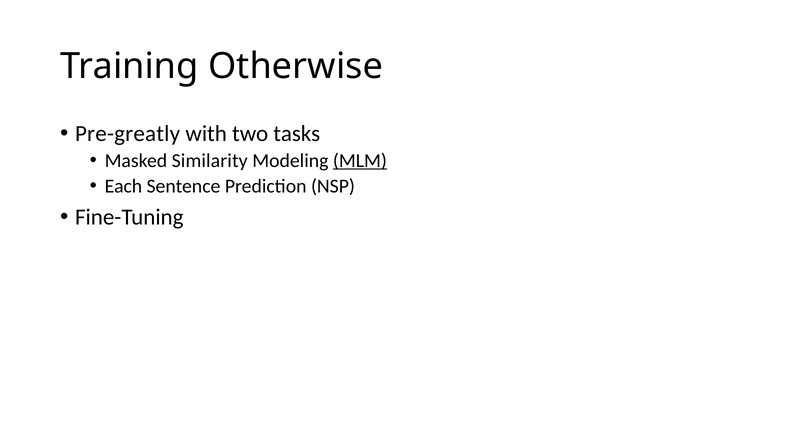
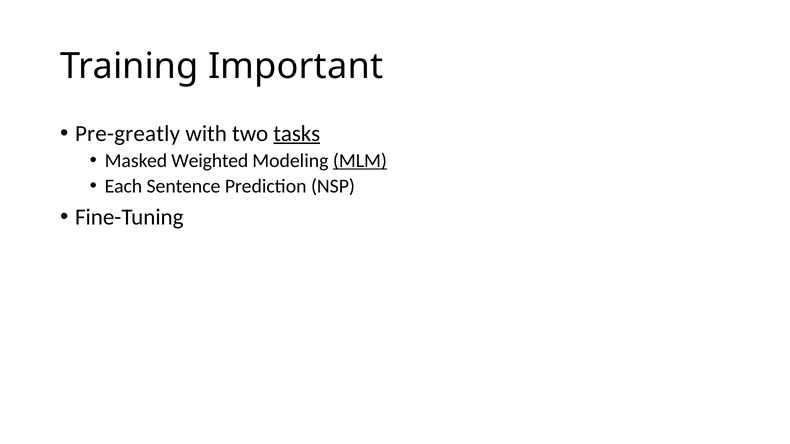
Otherwise: Otherwise -> Important (296, 66)
tasks underline: none -> present (297, 134)
Similarity: Similarity -> Weighted (210, 161)
